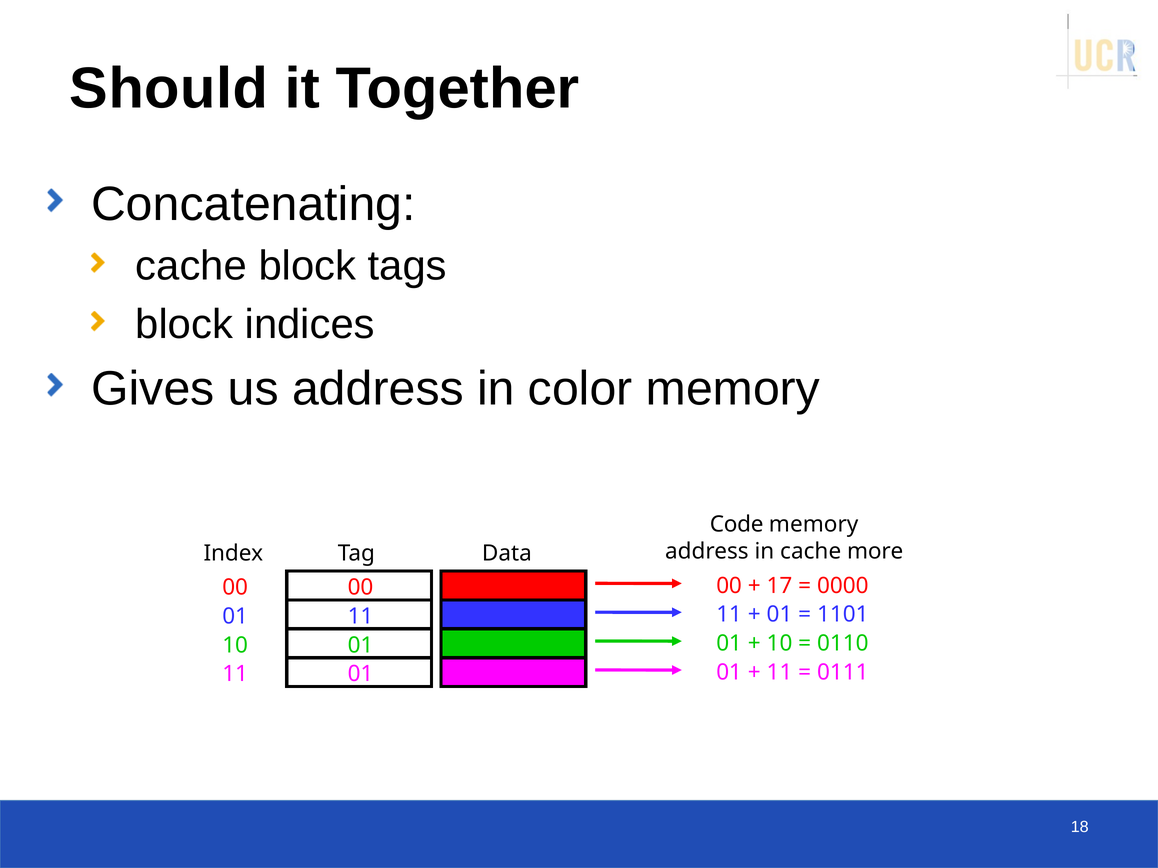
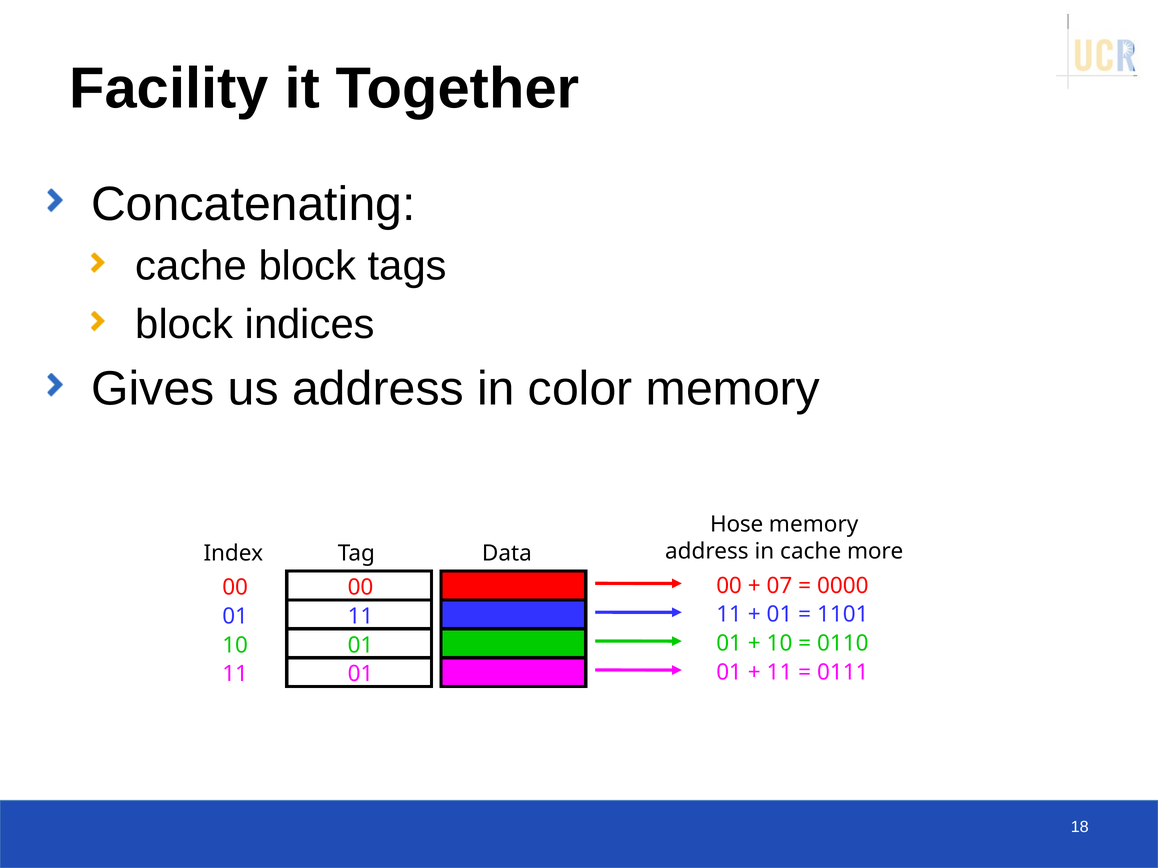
Should: Should -> Facility (169, 89)
Code: Code -> Hose (737, 525)
17: 17 -> 07 (779, 586)
